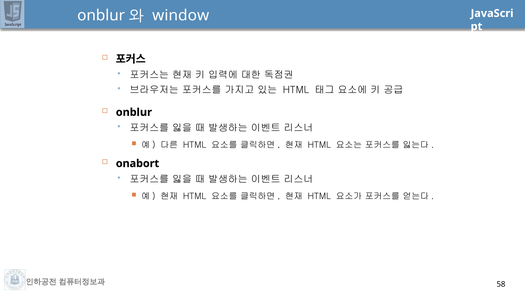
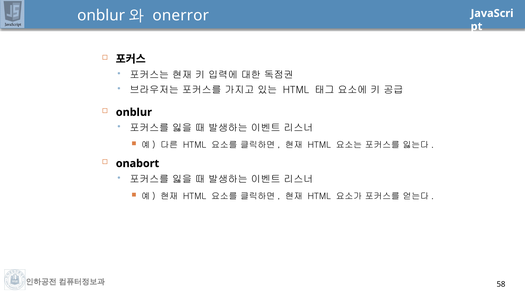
window: window -> onerror (181, 15)
